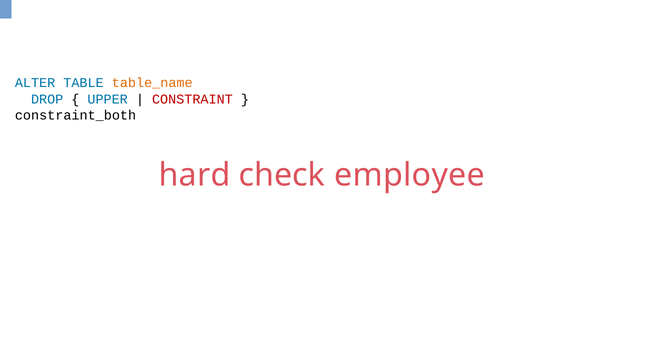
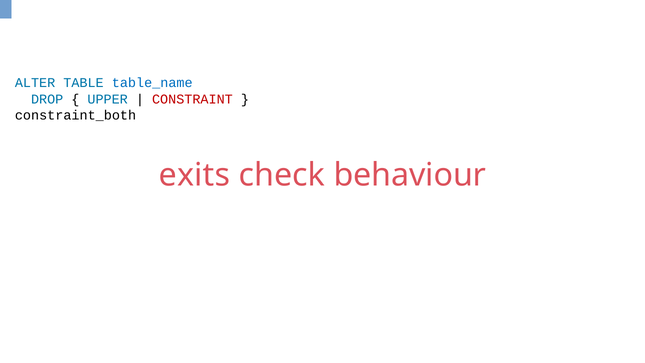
table_name colour: orange -> blue (152, 83)
hard: hard -> exits (194, 175)
employee: employee -> behaviour (410, 175)
